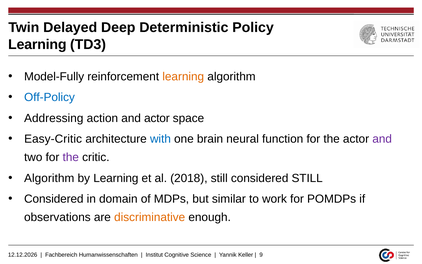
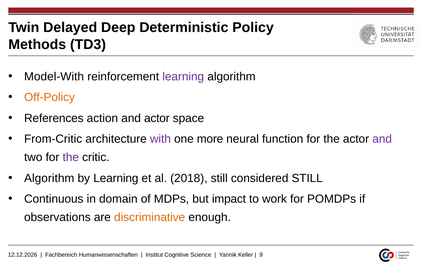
Learning: Learning -> Methods (37, 44)
Model-Fully: Model-Fully -> Model-With (54, 76)
learning colour: orange -> purple (183, 76)
Off-Policy colour: blue -> orange (49, 97)
Addressing: Addressing -> References (54, 118)
Easy-Critic: Easy-Critic -> From-Critic (53, 139)
with colour: blue -> purple (160, 139)
brain: brain -> more (210, 139)
Considered: Considered -> Continuous (54, 199)
similar: similar -> impact (229, 199)
